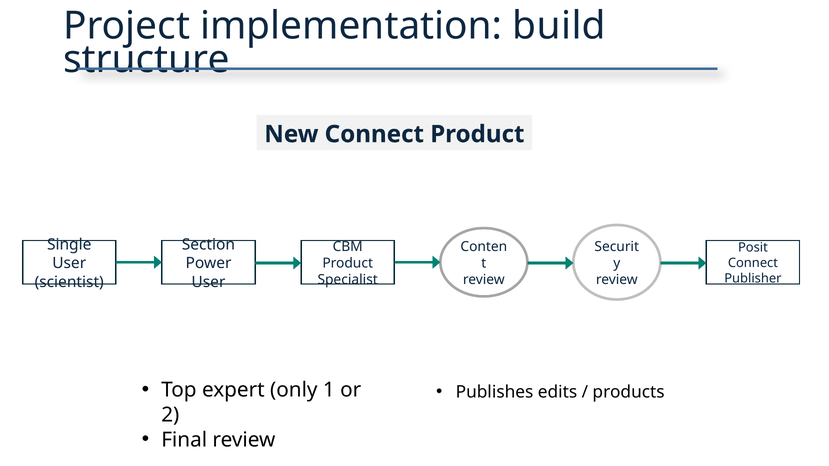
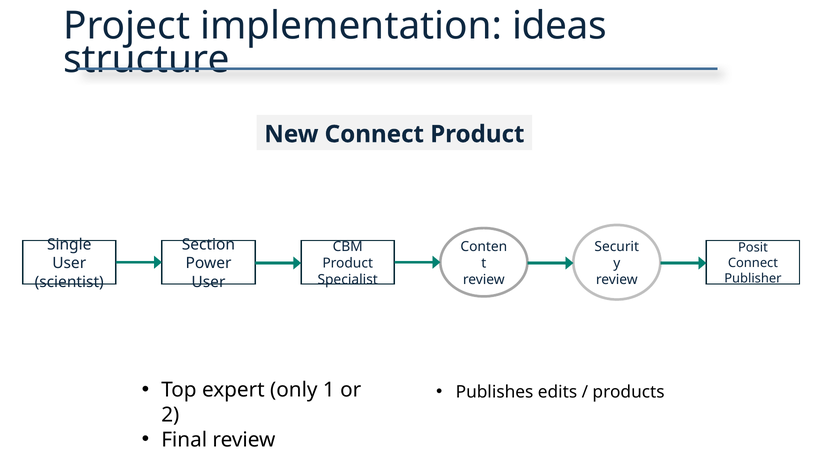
build: build -> ideas (560, 26)
